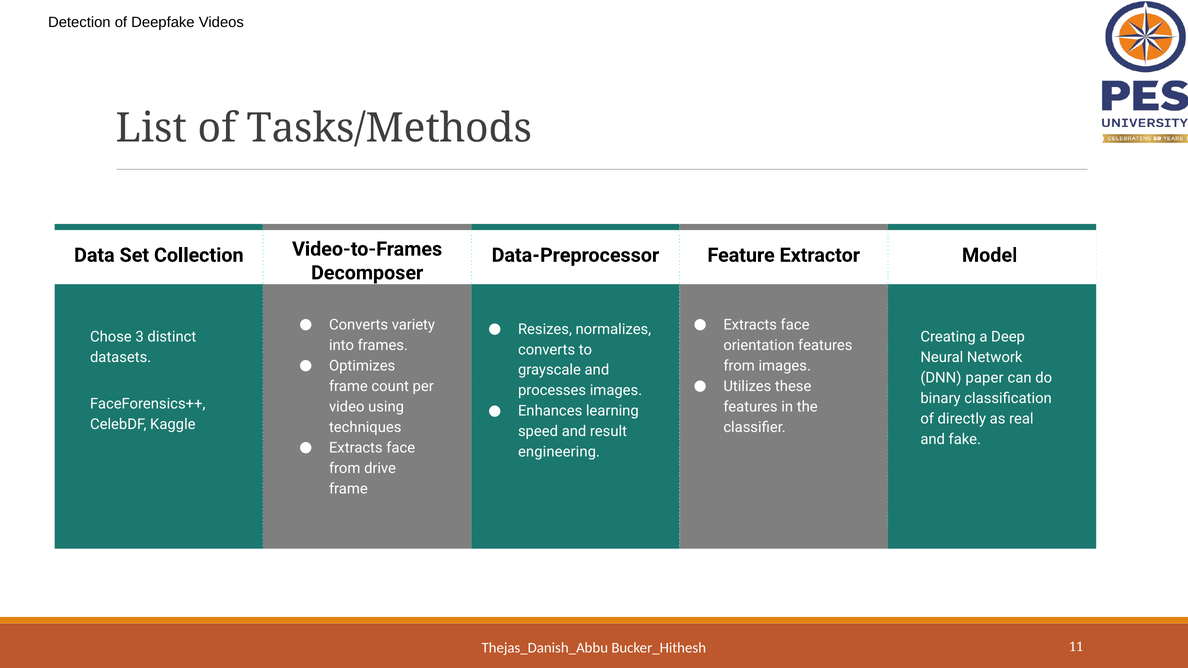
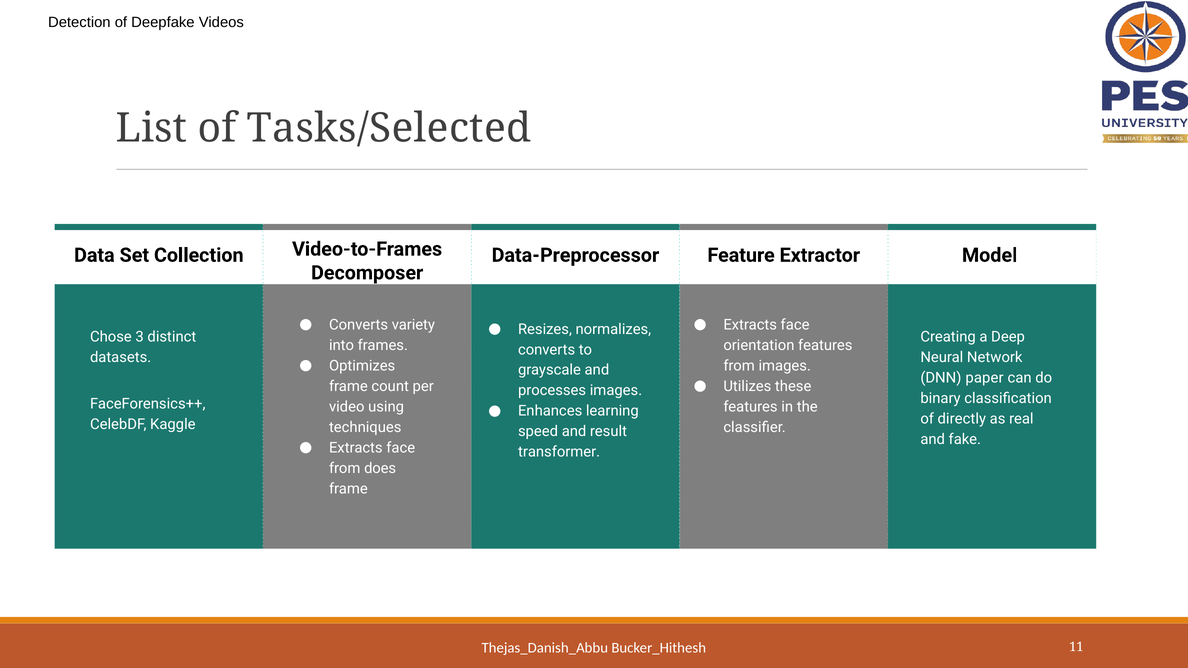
Tasks/Methods: Tasks/Methods -> Tasks/Selected (389, 128)
engineering: engineering -> transformer (559, 452)
drive: drive -> does (380, 468)
